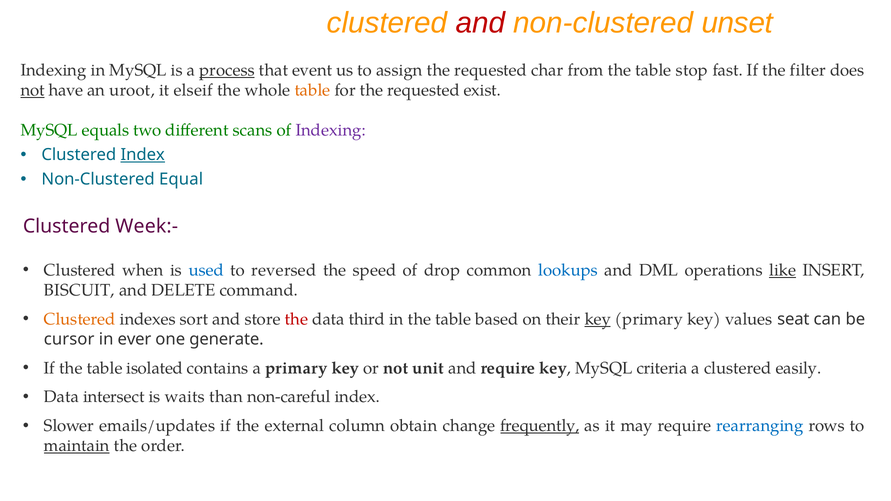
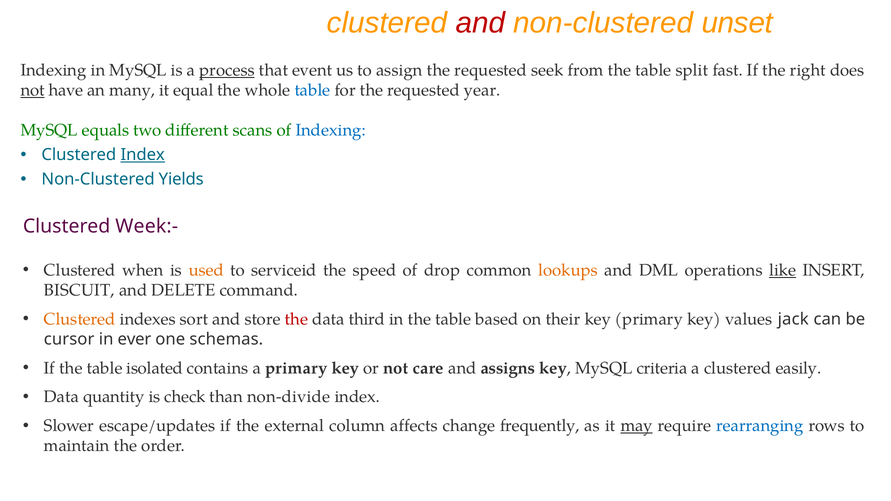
char: char -> seek (547, 70)
stop: stop -> split (692, 70)
filter: filter -> right (808, 70)
uroot: uroot -> many (132, 90)
elseif: elseif -> equal (193, 90)
table colour: orange -> blue (313, 90)
exist: exist -> year (482, 90)
Indexing colour: purple -> blue (331, 130)
Equal: Equal -> Yields (181, 179)
used colour: blue -> orange (206, 270)
reversed: reversed -> serviceid (284, 270)
lookups colour: blue -> orange (568, 270)
key underline: present -> none (598, 319)
seat: seat -> jack (793, 319)
generate: generate -> schemas (226, 339)
unit: unit -> care (428, 368)
and require: require -> assigns (508, 368)
intersect: intersect -> quantity (114, 397)
waits: waits -> check (185, 397)
non-careful: non-careful -> non-divide (289, 397)
emails/updates: emails/updates -> escape/updates (157, 426)
obtain: obtain -> affects (414, 426)
frequently underline: present -> none (540, 426)
may underline: none -> present (637, 426)
maintain underline: present -> none (77, 446)
